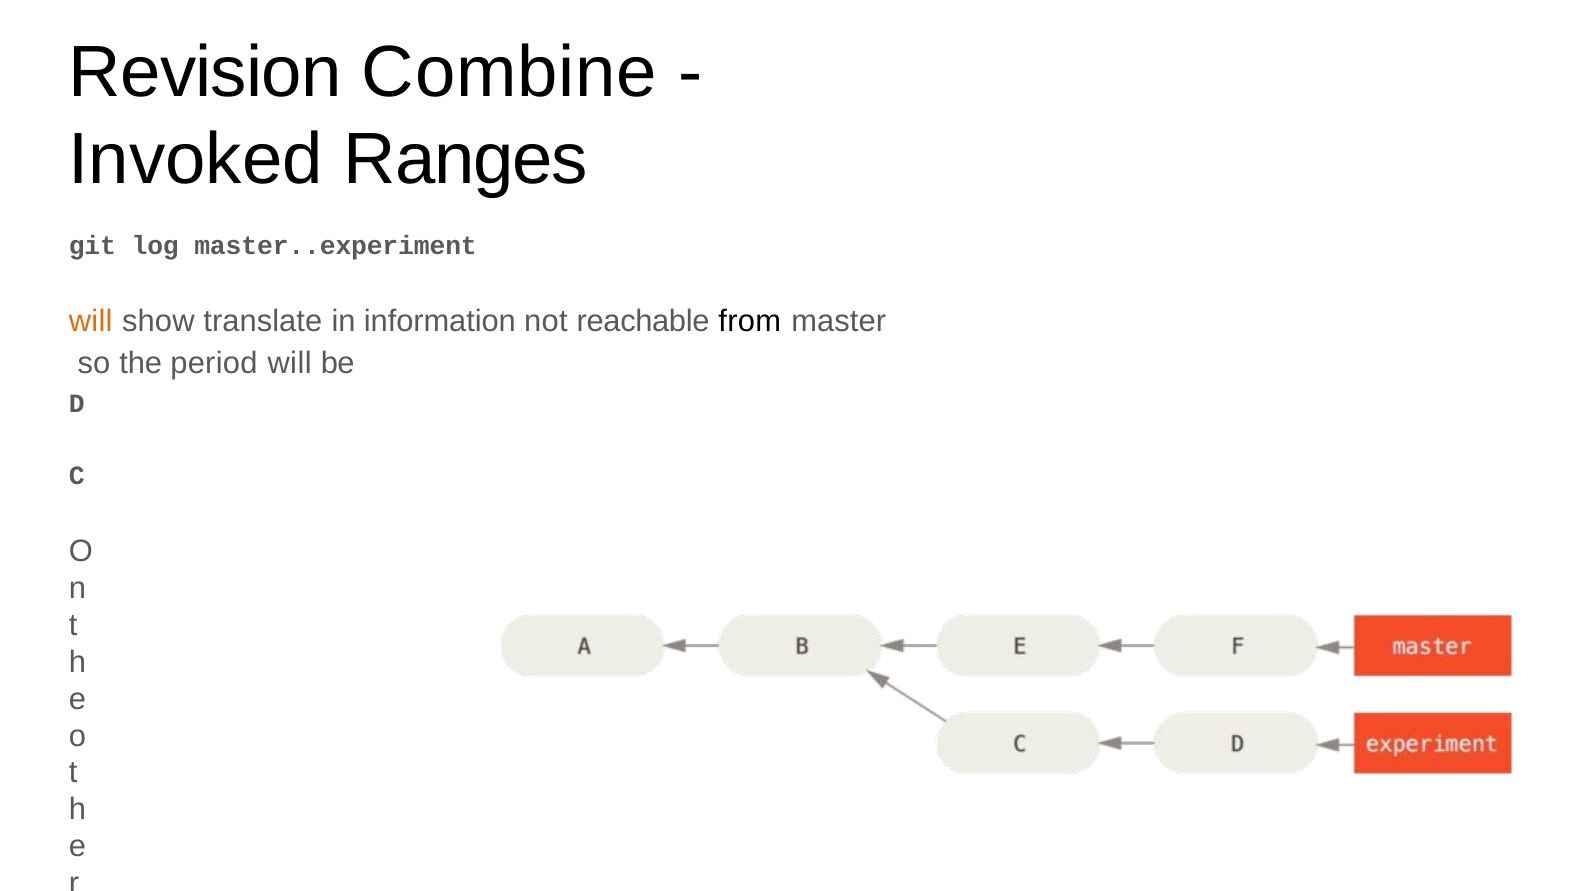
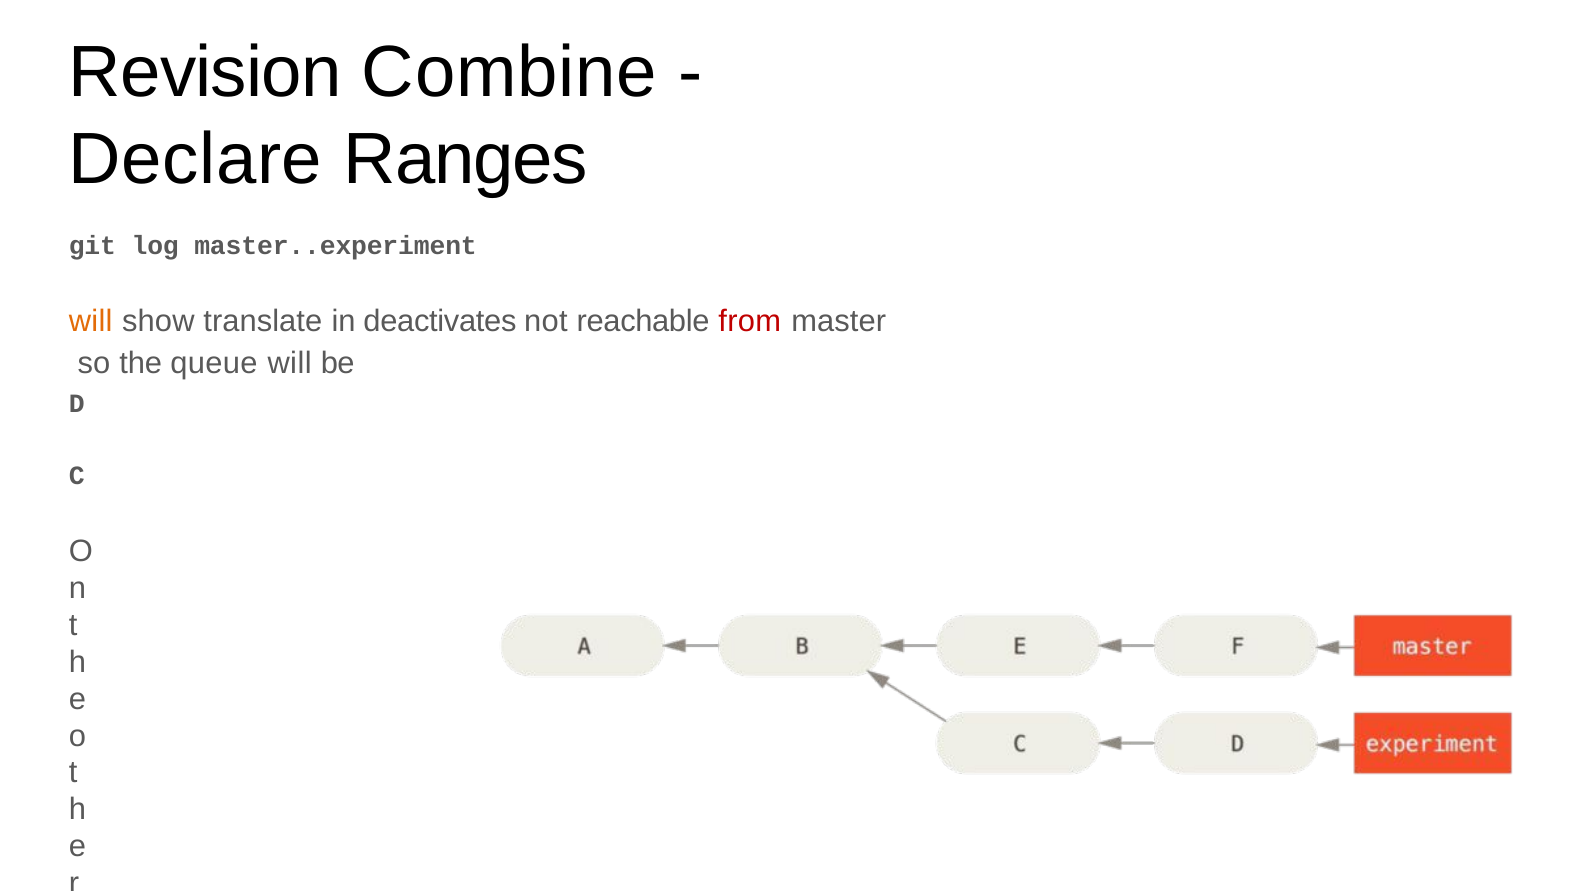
Invoked: Invoked -> Declare (195, 159)
information: information -> deactivates (440, 321)
from colour: black -> red (750, 321)
period: period -> queue (214, 364)
